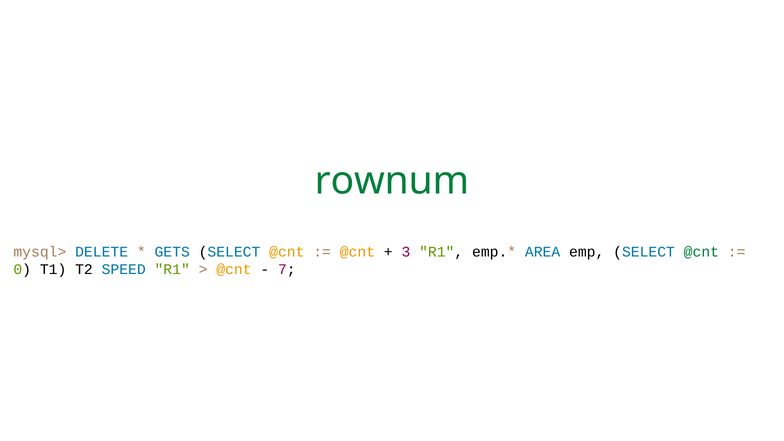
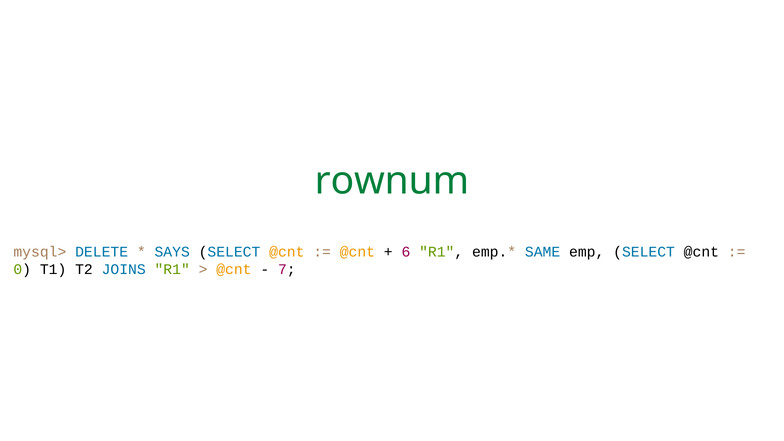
GETS: GETS -> SAYS (172, 252)
3: 3 -> 6 (406, 252)
AREA: AREA -> SAME (543, 252)
@cnt colour: green -> black (701, 252)
SPEED: SPEED -> JOINS (124, 269)
